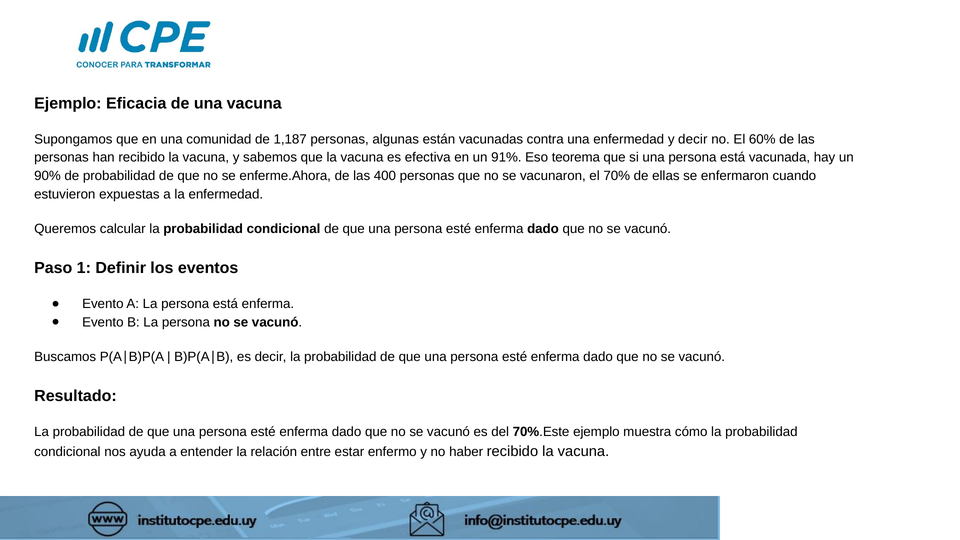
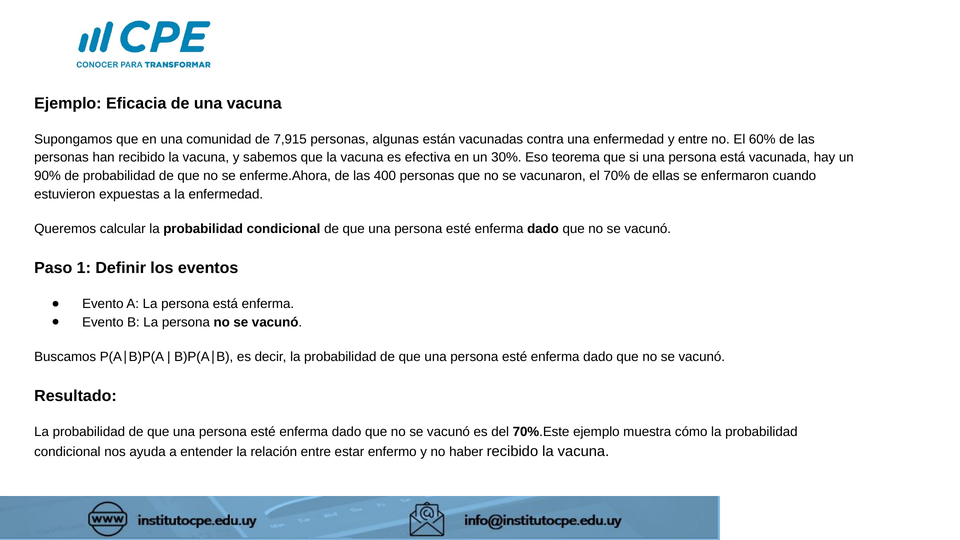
1,187: 1,187 -> 7,915 (290, 139)
y decir: decir -> entre (693, 139)
91%: 91% -> 30% (506, 158)
